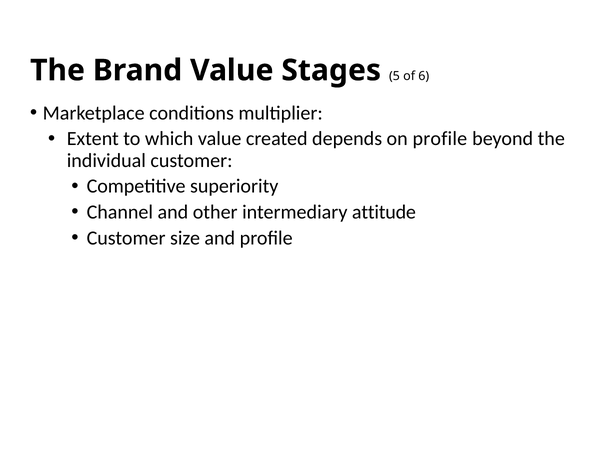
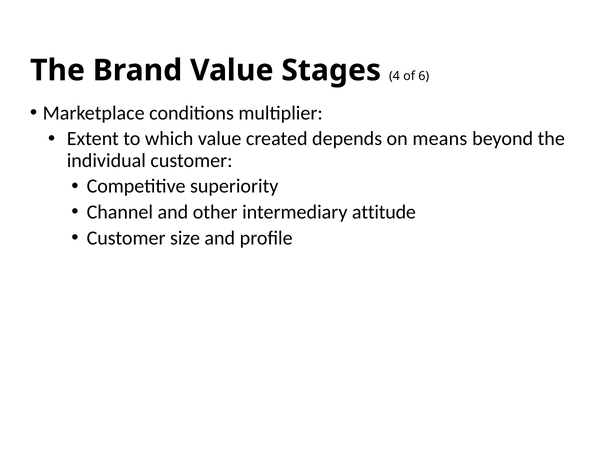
5: 5 -> 4 (394, 76)
on profile: profile -> means (440, 139)
